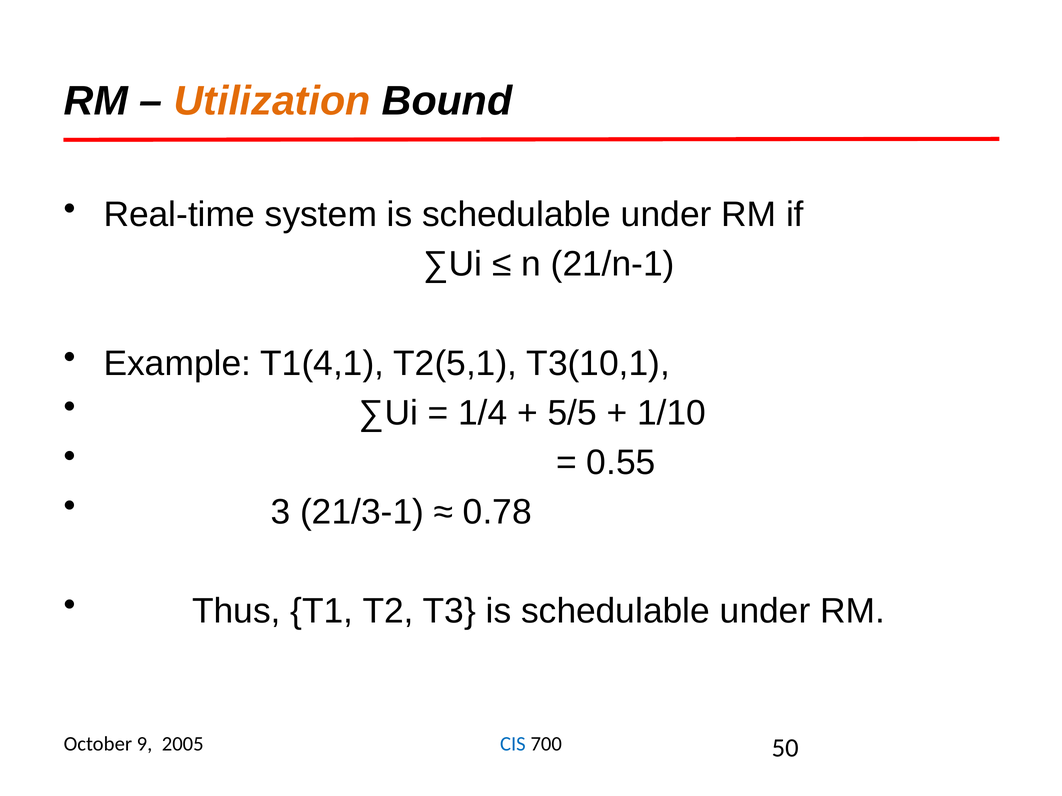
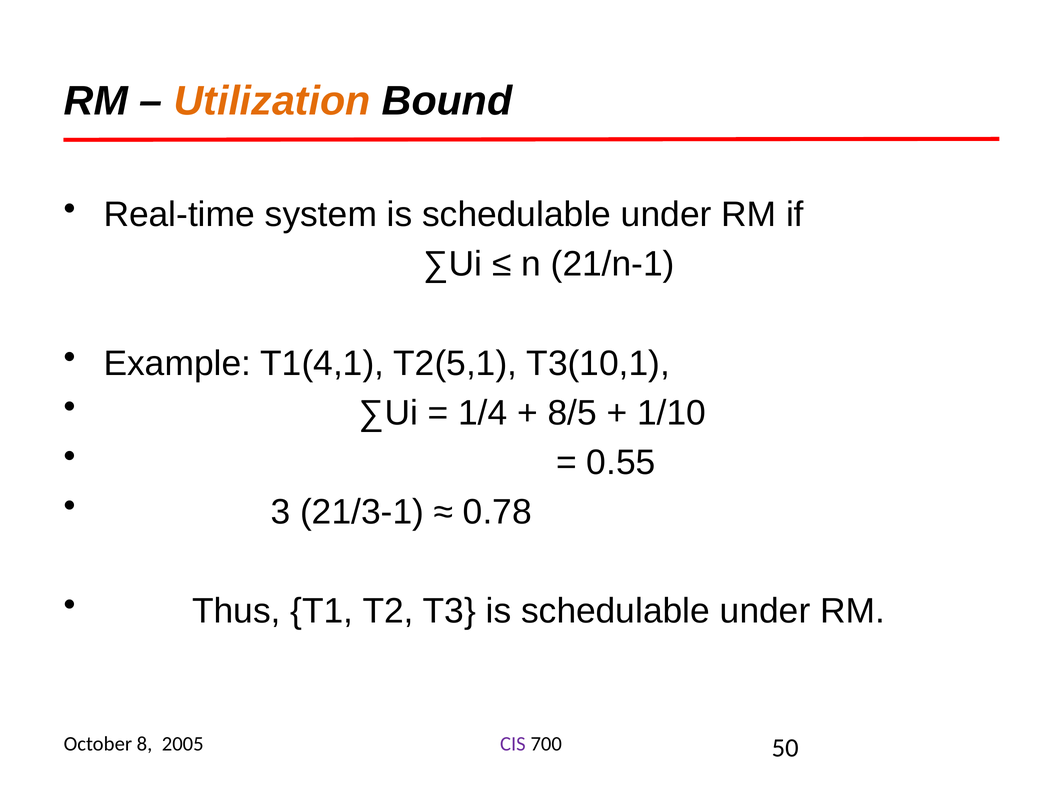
5/5: 5/5 -> 8/5 (572, 413)
9: 9 -> 8 (145, 744)
CIS colour: blue -> purple (513, 744)
